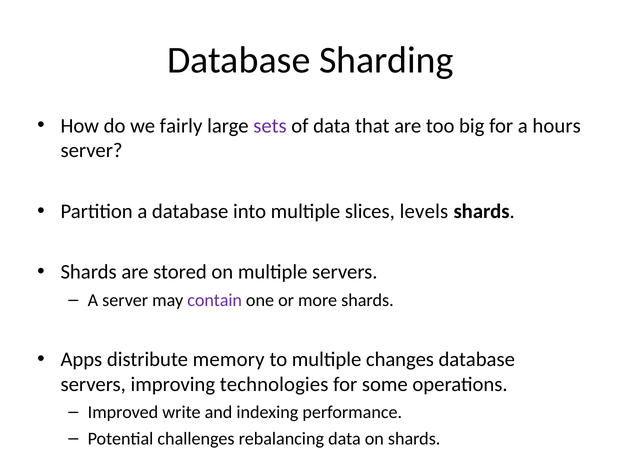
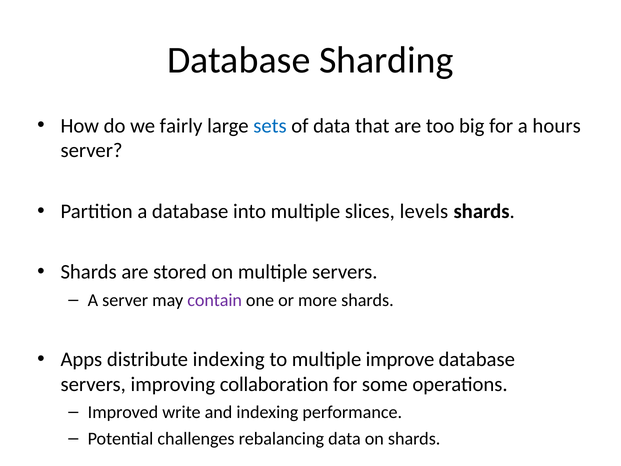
sets colour: purple -> blue (270, 126)
distribute memory: memory -> indexing (229, 359)
changes: changes -> improve (400, 359)
technologies: technologies -> collaboration (274, 384)
